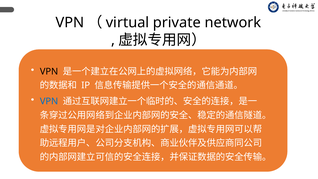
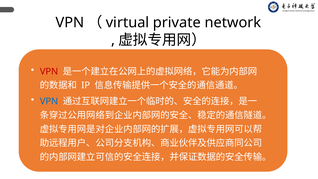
VPN colour: black -> red (49, 71)
